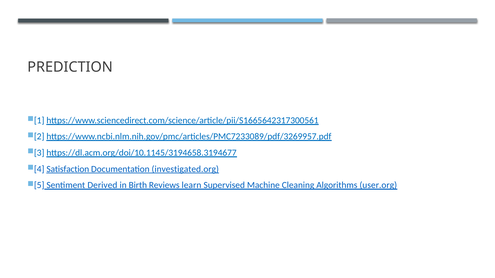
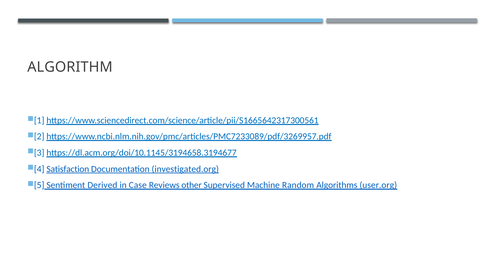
PREDICTION: PREDICTION -> ALGORITHM (70, 67)
Birth: Birth -> Case (138, 185)
learn: learn -> other (192, 185)
Cleaning: Cleaning -> Random (298, 185)
